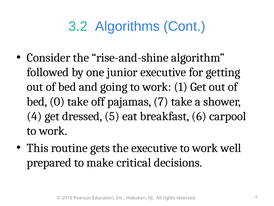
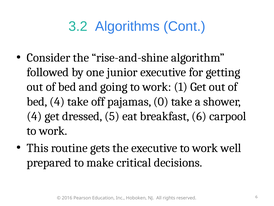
bed 0: 0 -> 4 (57, 101)
7: 7 -> 0 (161, 101)
